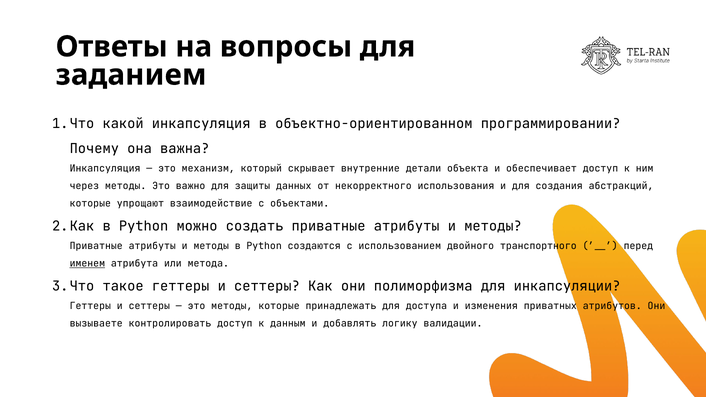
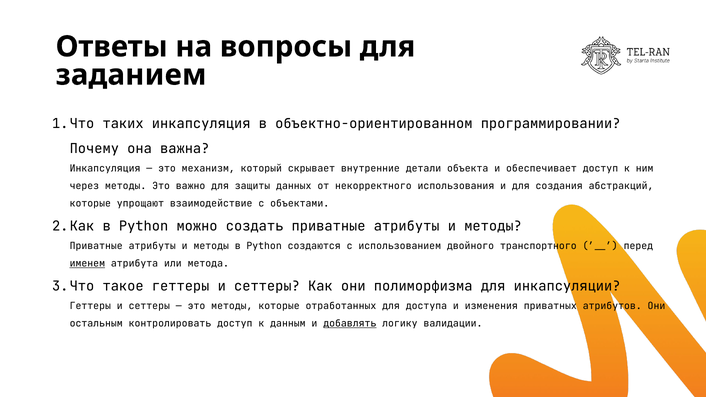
какой: какой -> таких (123, 124)
принадлежать: принадлежать -> отработанных (341, 306)
вызываете: вызываете -> остальным (96, 324)
добавлять underline: none -> present (350, 324)
